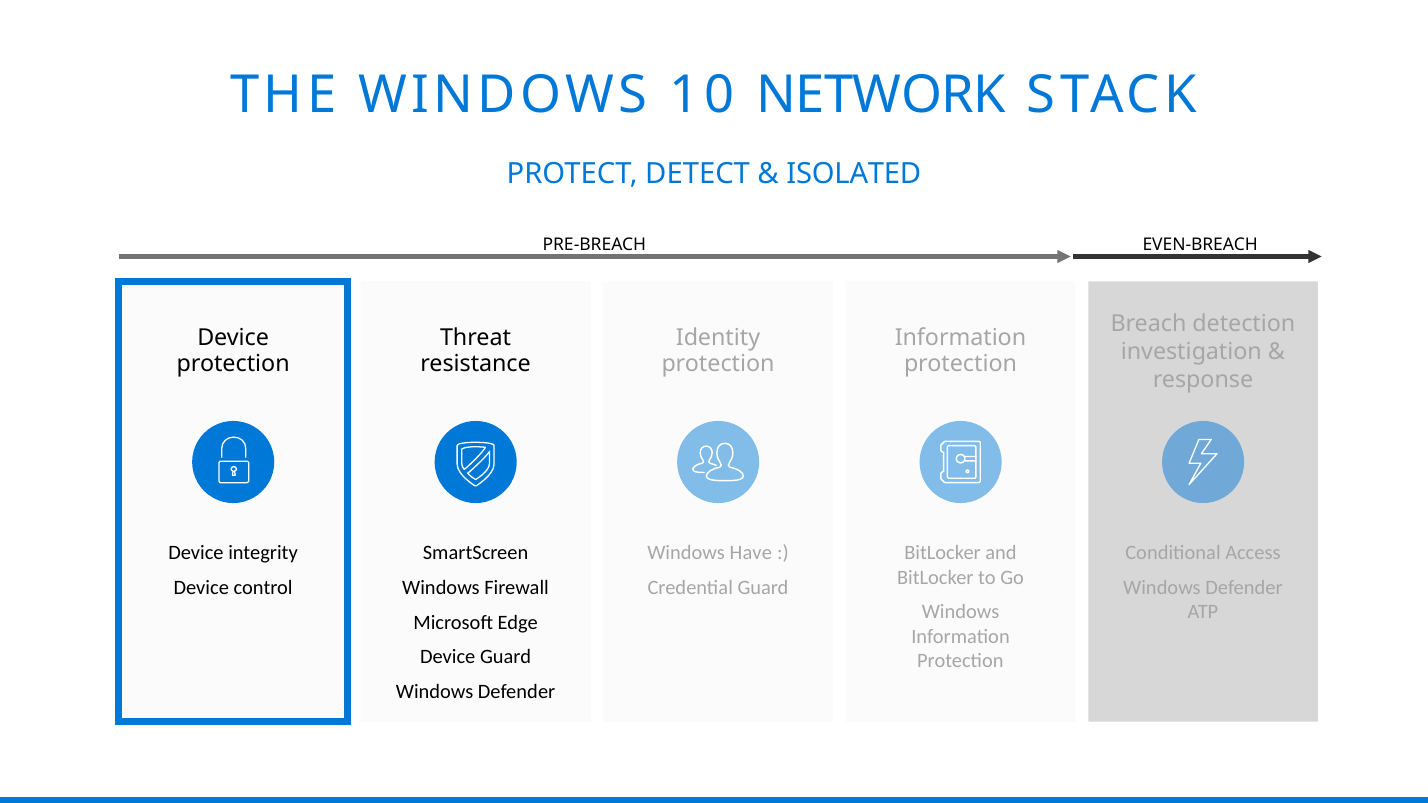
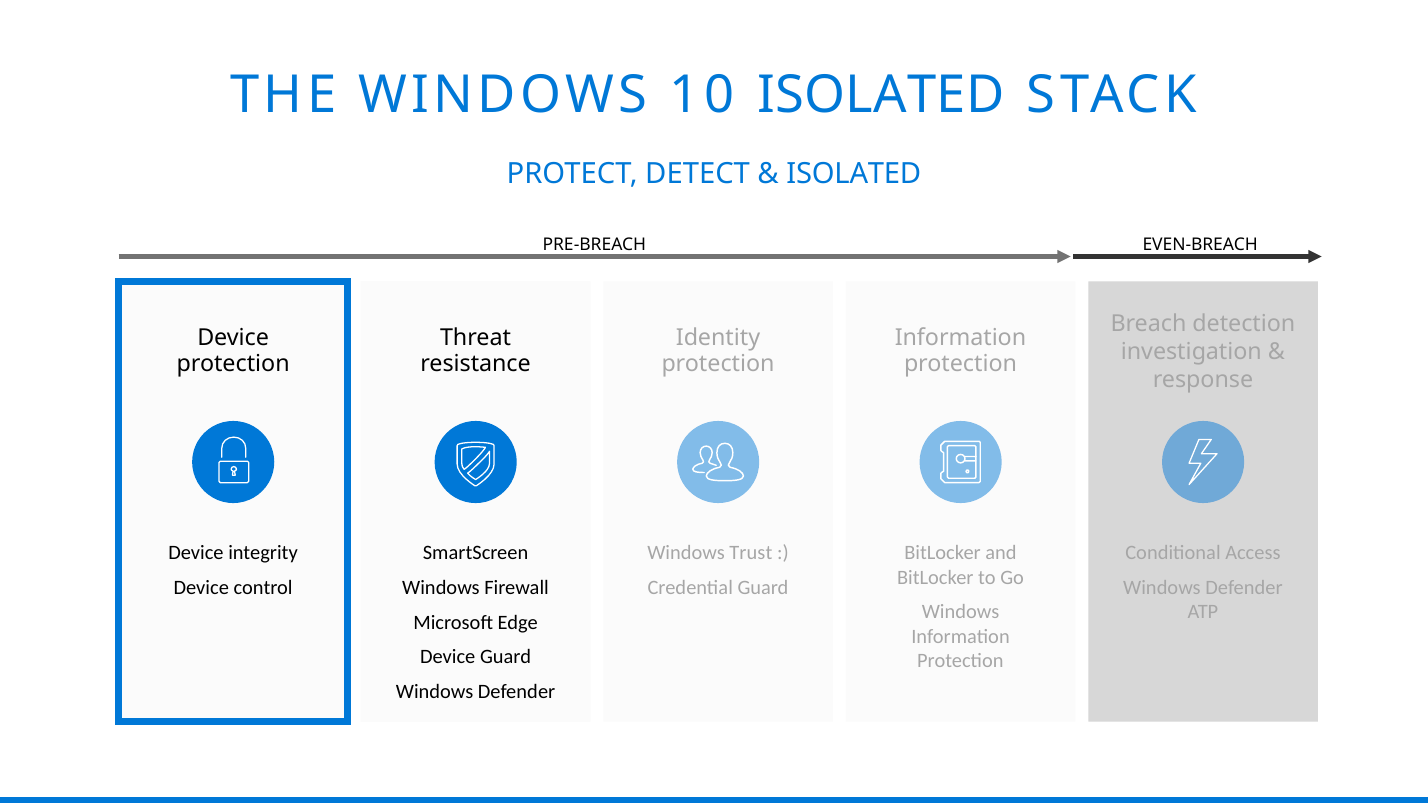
10 NETWORK: NETWORK -> ISOLATED (881, 96)
Have: Have -> Trust (751, 553)
